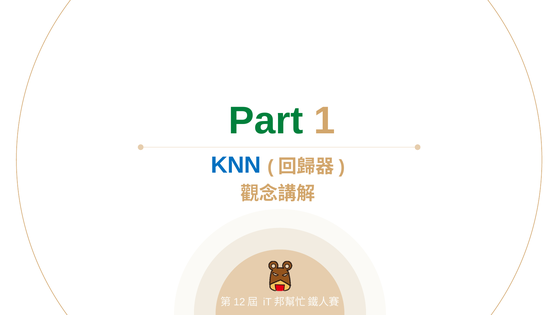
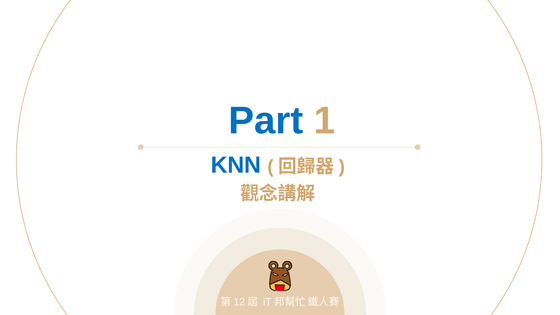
Part colour: green -> blue (266, 121)
